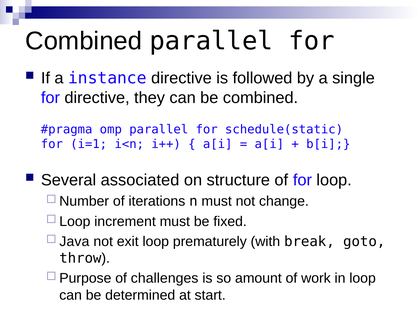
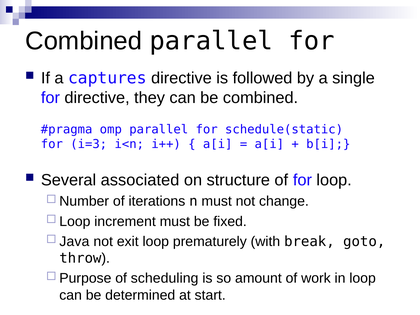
instance: instance -> captures (107, 78)
i=1: i=1 -> i=3 (89, 144)
challenges: challenges -> scheduling (165, 278)
